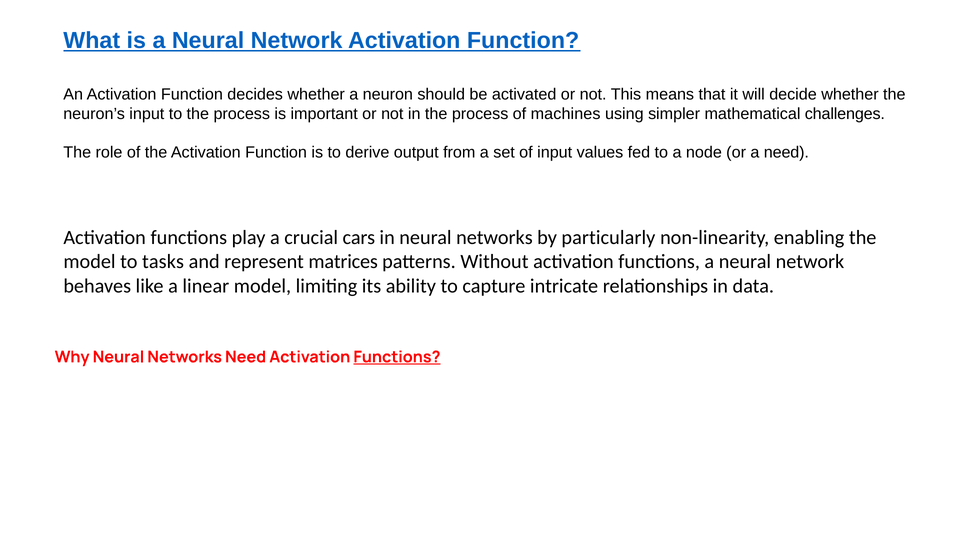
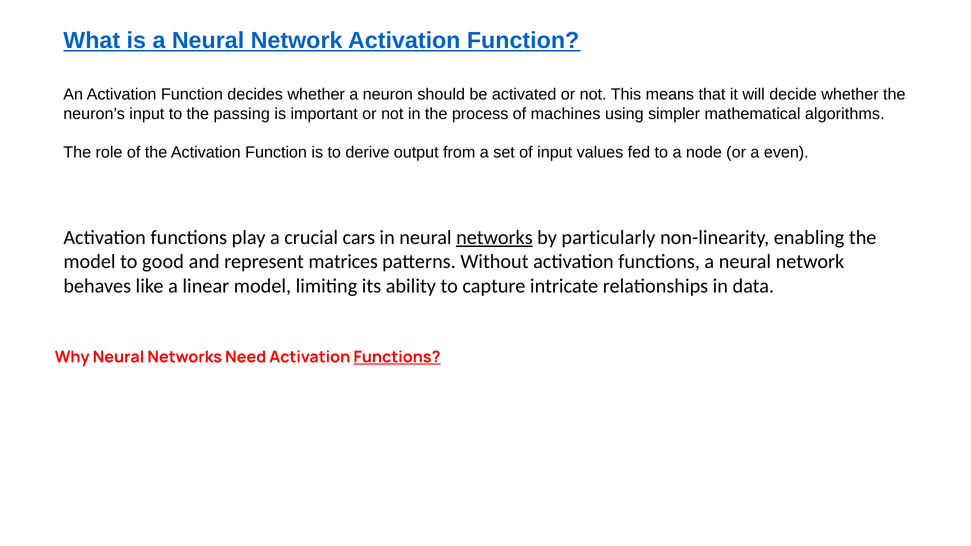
to the process: process -> passing (242, 114)
challenges: challenges -> algorithms (845, 114)
a need: need -> even (786, 153)
networks underline: none -> present (494, 238)
tasks: tasks -> good (163, 262)
